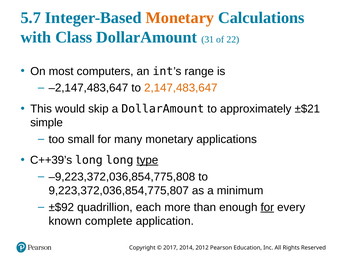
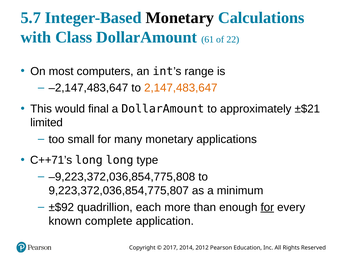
Monetary colour: orange -> black (180, 18)
31: 31 -> 61 (208, 40)
skip: skip -> final (98, 109)
simple: simple -> limited (47, 123)
C++39’s: C++39’s -> C++71’s (51, 160)
type underline: present -> none (147, 160)
